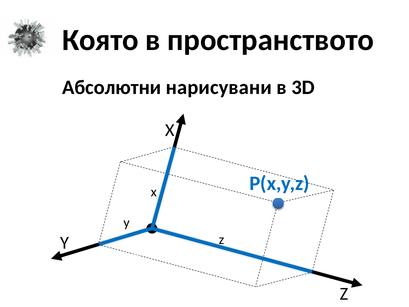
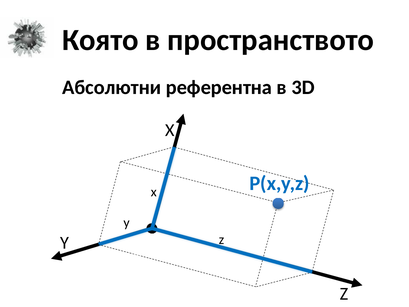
нарисувани: нарисувани -> референтна (219, 87)
